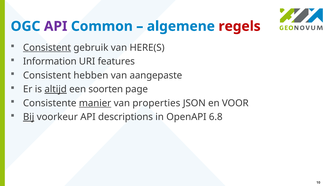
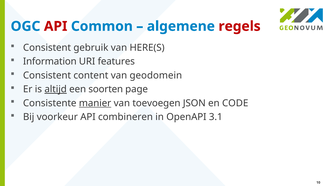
API colour: purple -> red (56, 26)
Consistent underline: present -> none (47, 48)
hebben: hebben -> content (91, 75)
aangepaste: aangepaste -> geodomein (156, 75)
properties: properties -> toevoegen (156, 103)
VOOR: VOOR -> CODE (235, 103)
Bij underline: present -> none (29, 117)
descriptions: descriptions -> combineren (125, 117)
6.8: 6.8 -> 3.1 (216, 117)
